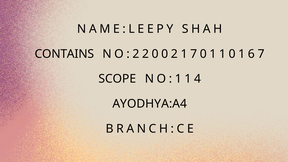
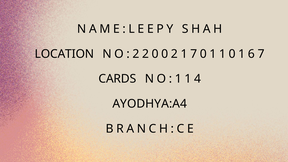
CONTAINS: CONTAINS -> LOCATION (64, 54)
SCOPE: SCOPE -> CARDS (117, 79)
